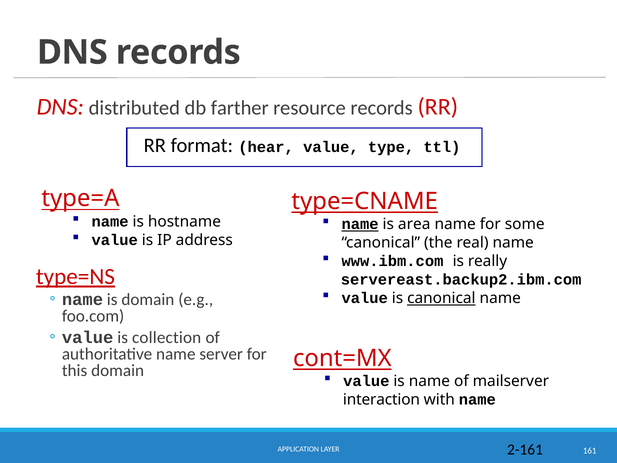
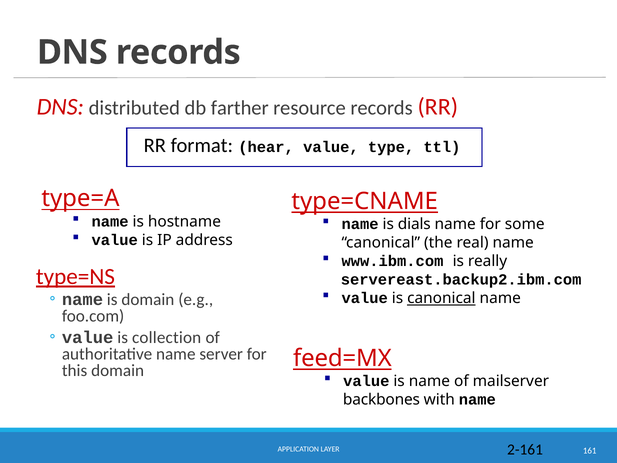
name underline: present -> none (360, 224)
area: area -> dials (414, 224)
cont=MX: cont=MX -> feed=MX (342, 358)
interaction: interaction -> backbones (381, 400)
